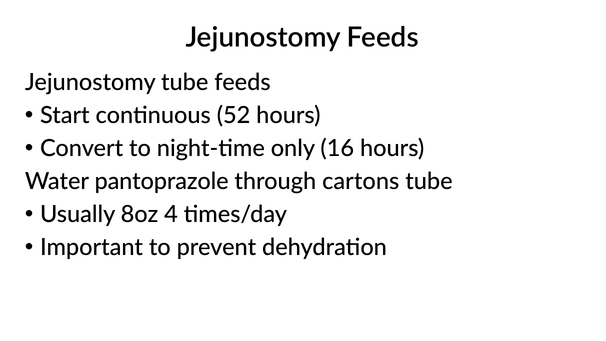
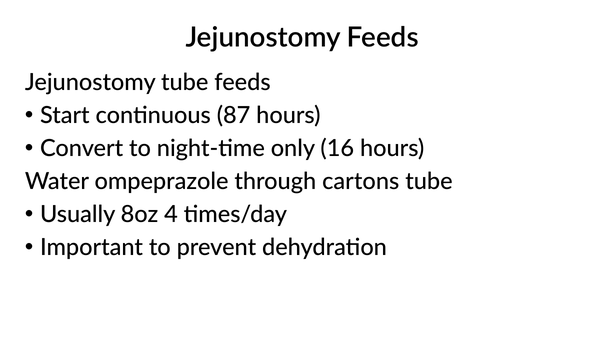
52: 52 -> 87 (234, 115)
pantoprazole: pantoprazole -> ompeprazole (162, 182)
